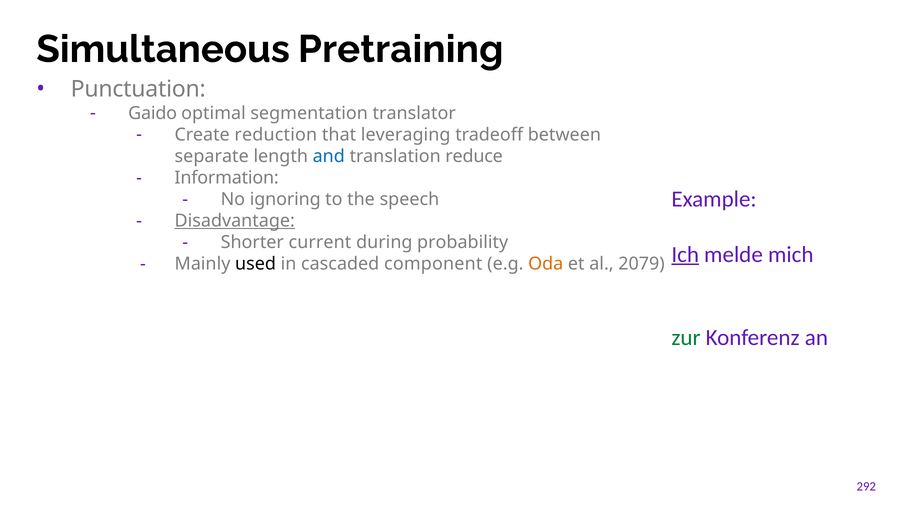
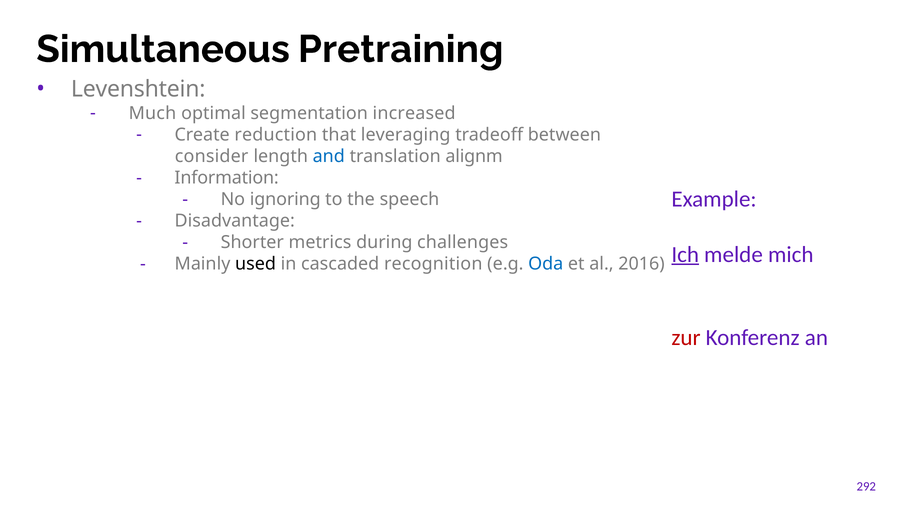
Punctuation: Punctuation -> Levenshtein (138, 89)
Gaido: Gaido -> Much (152, 113)
translator: translator -> increased (414, 113)
separate: separate -> consider (212, 156)
reduce: reduce -> alignm (474, 156)
Disadvantage underline: present -> none (235, 221)
current: current -> metrics (320, 242)
probability: probability -> challenges (463, 242)
component: component -> recognition (433, 264)
Oda colour: orange -> blue (546, 264)
2079: 2079 -> 2016 (641, 264)
zur colour: green -> red (686, 337)
